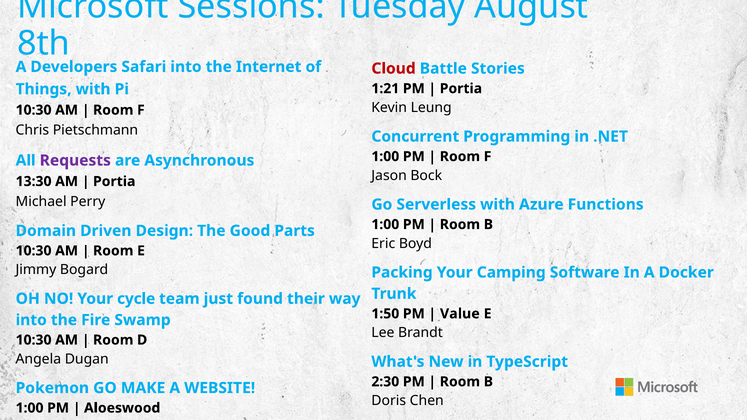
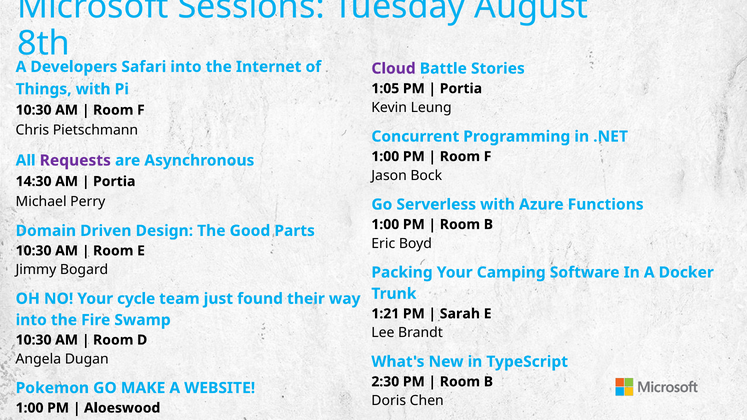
Cloud colour: red -> purple (394, 69)
1:21: 1:21 -> 1:05 (385, 89)
13:30: 13:30 -> 14:30 (34, 181)
1:50: 1:50 -> 1:21 (385, 314)
Value: Value -> Sarah (460, 314)
